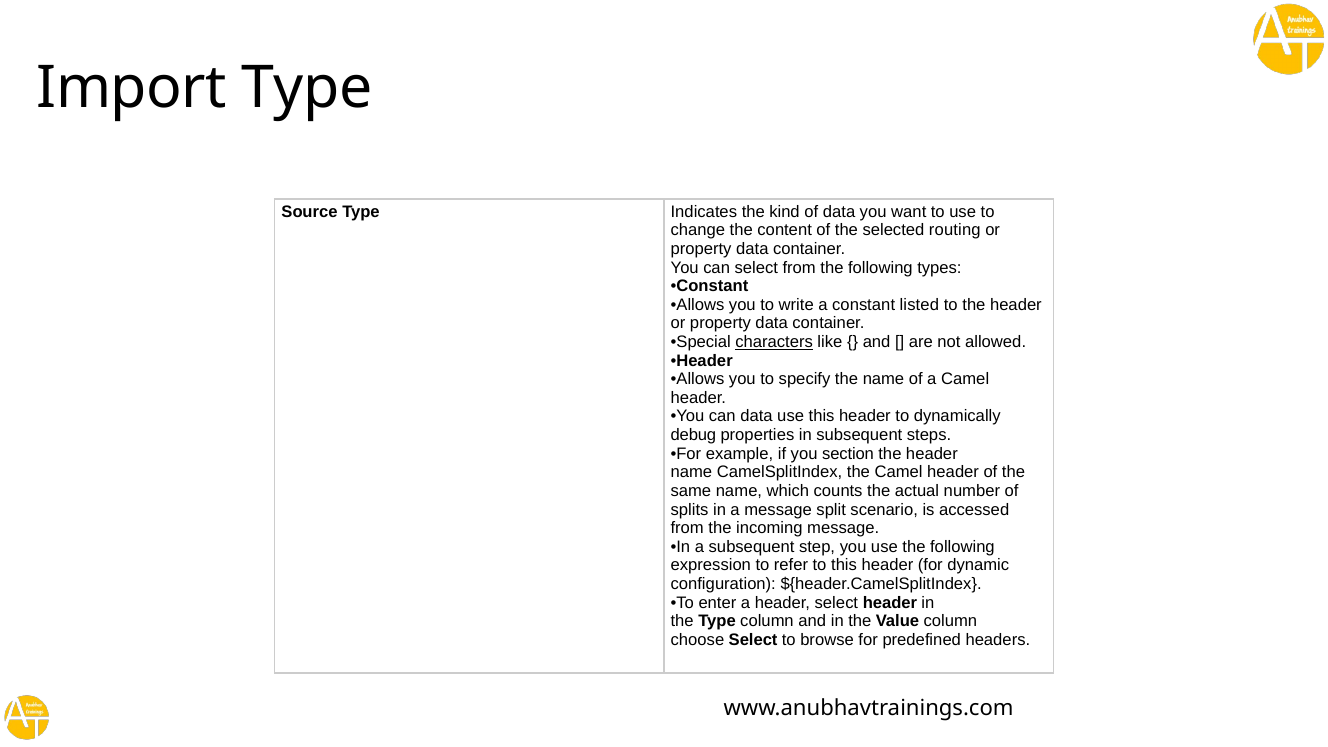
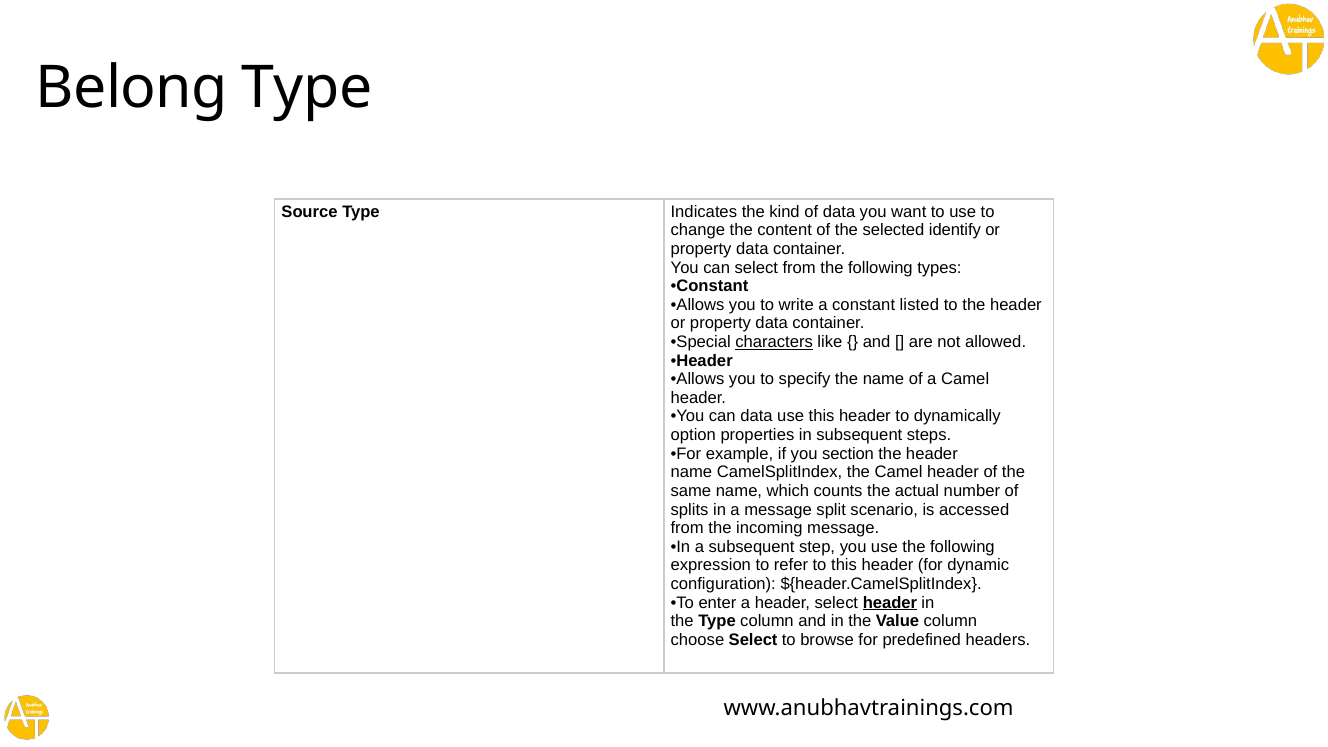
Import: Import -> Belong (132, 88)
routing: routing -> identify (955, 230)
debug: debug -> option (693, 435)
header underline: none -> present (890, 603)
